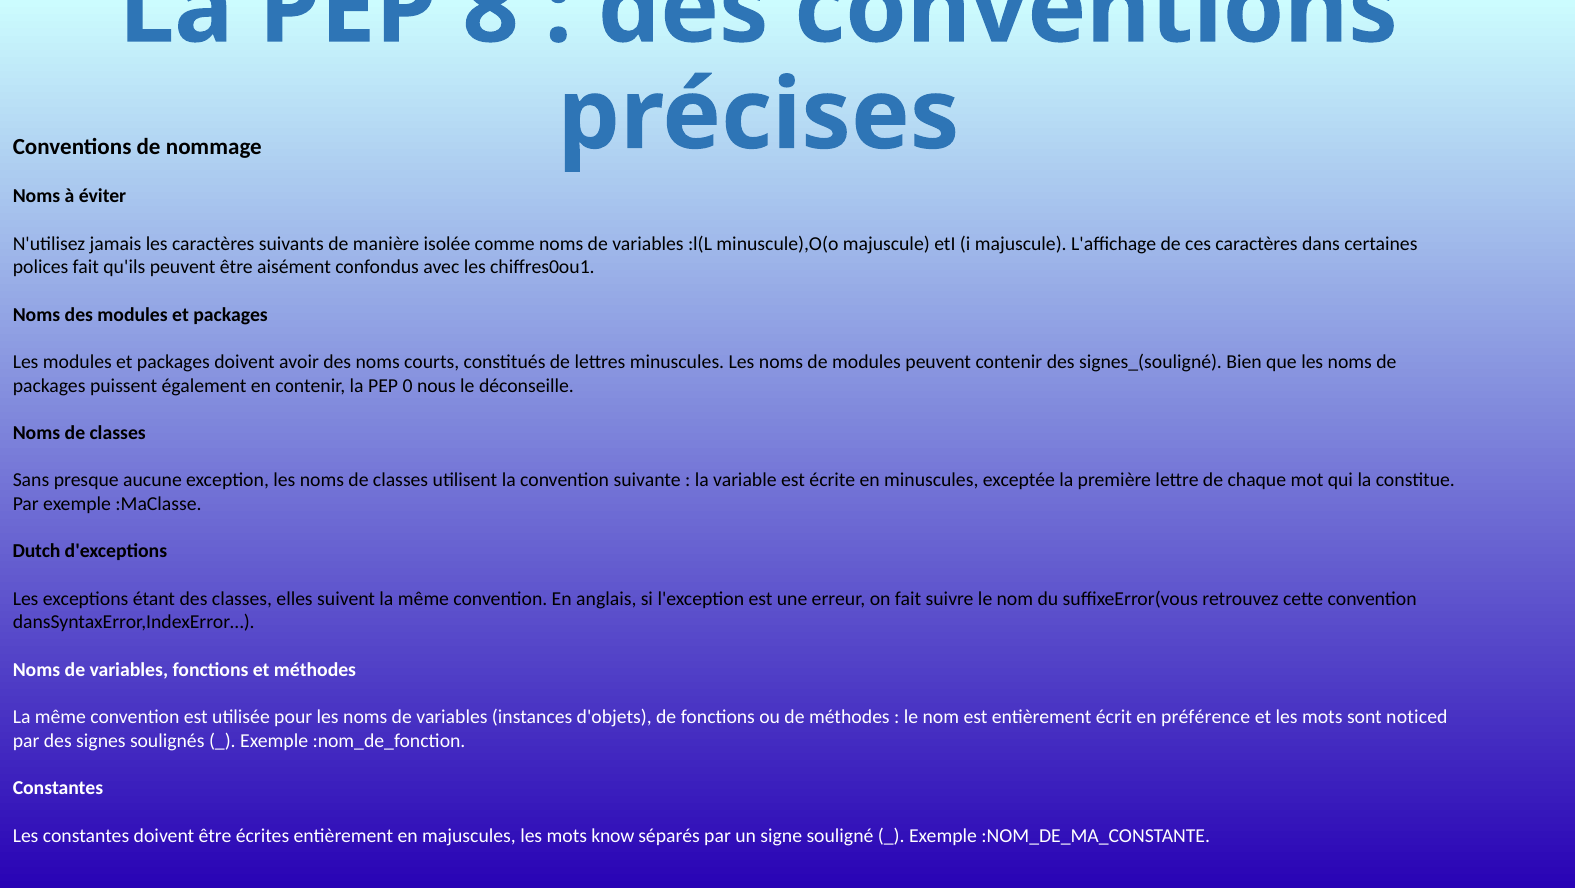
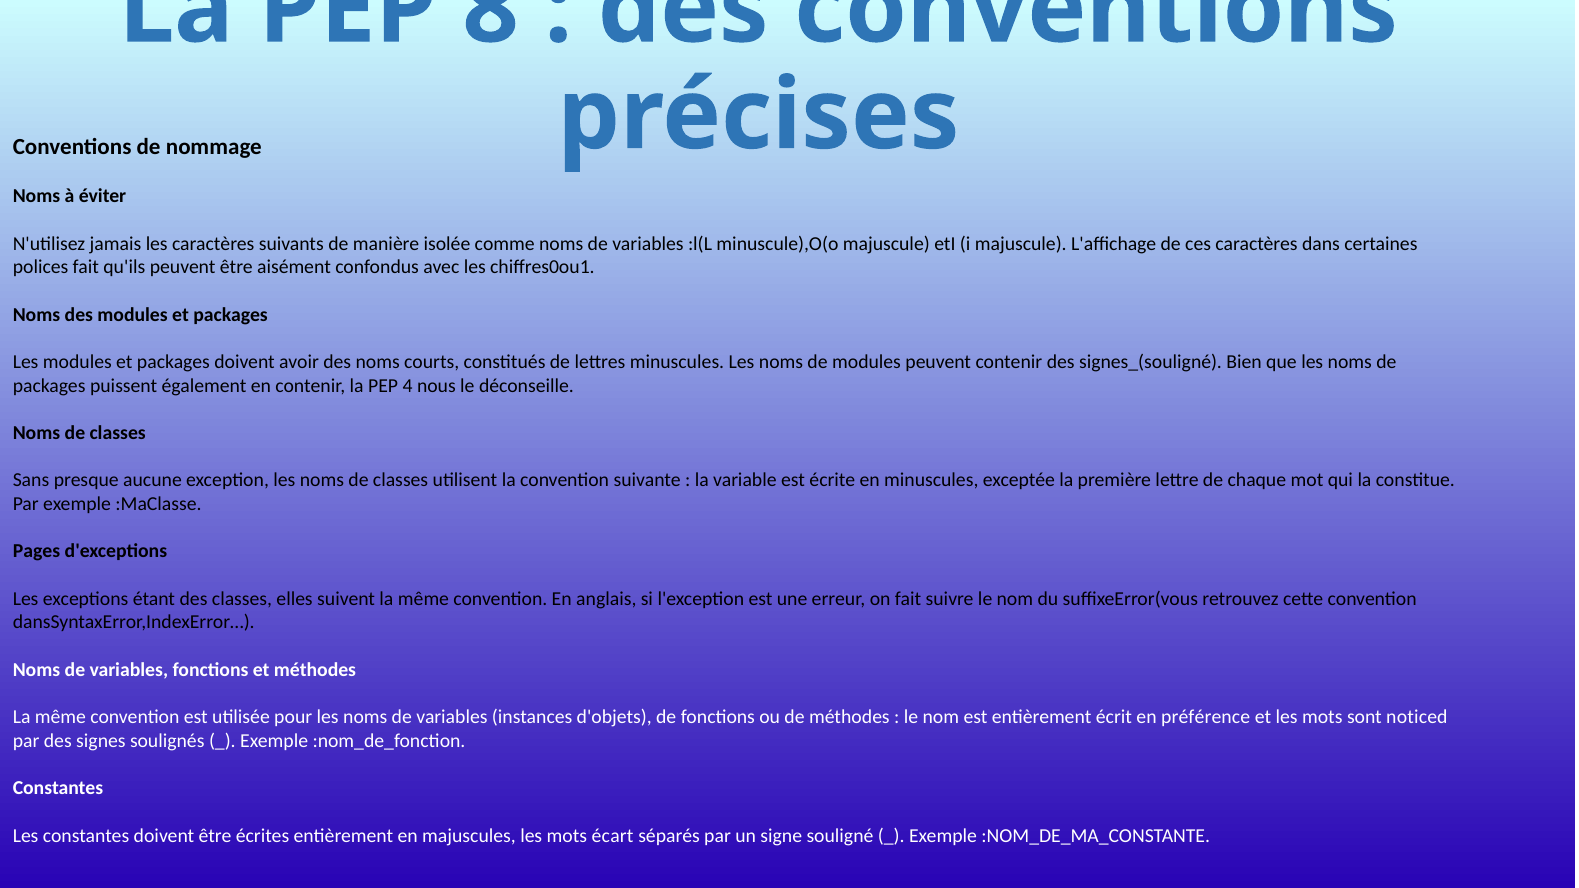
0: 0 -> 4 (408, 386)
Dutch: Dutch -> Pages (36, 551)
know: know -> écart (613, 836)
